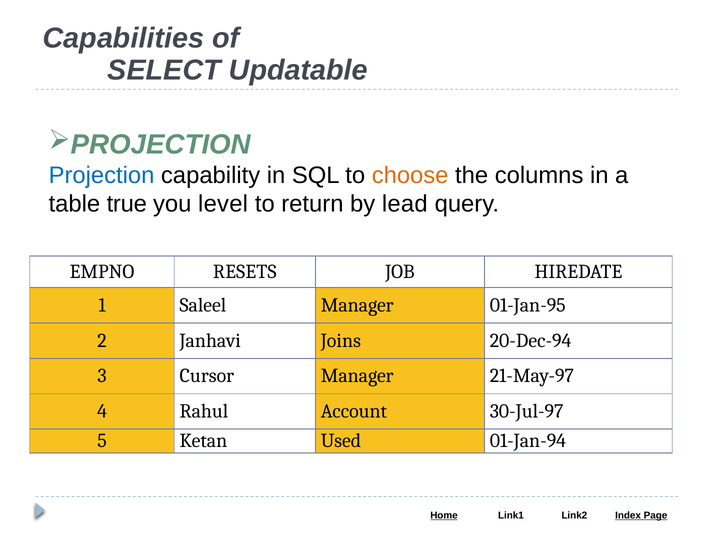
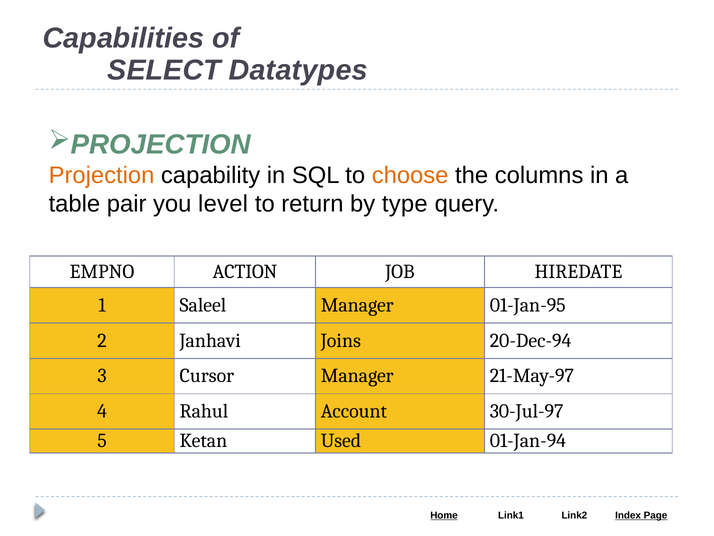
Updatable: Updatable -> Datatypes (298, 70)
Projection colour: blue -> orange (102, 175)
true: true -> pair (127, 204)
lead: lead -> type (405, 204)
RESETS: RESETS -> ACTION (245, 271)
